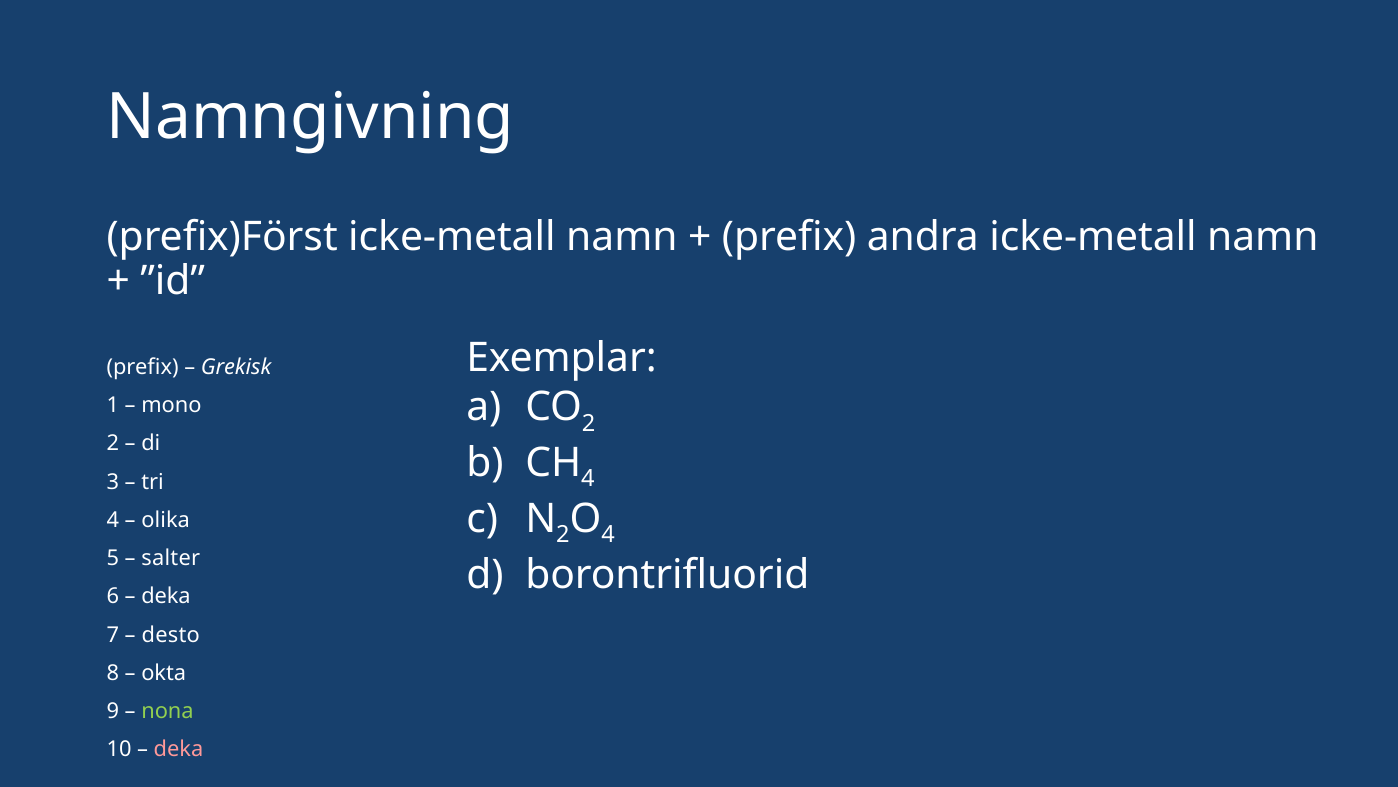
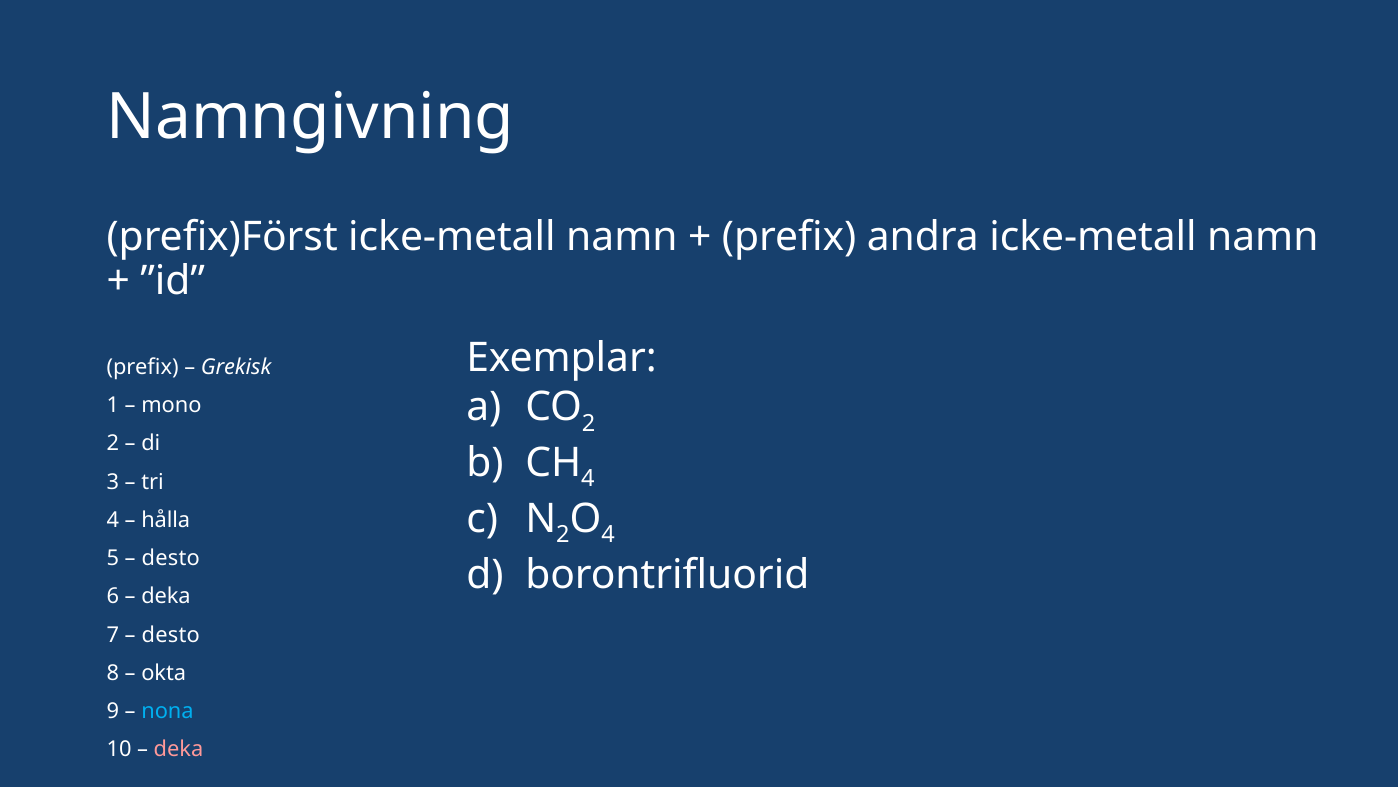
olika: olika -> hålla (166, 520)
salter: salter -> desto (171, 558)
nona colour: light green -> light blue (168, 711)
